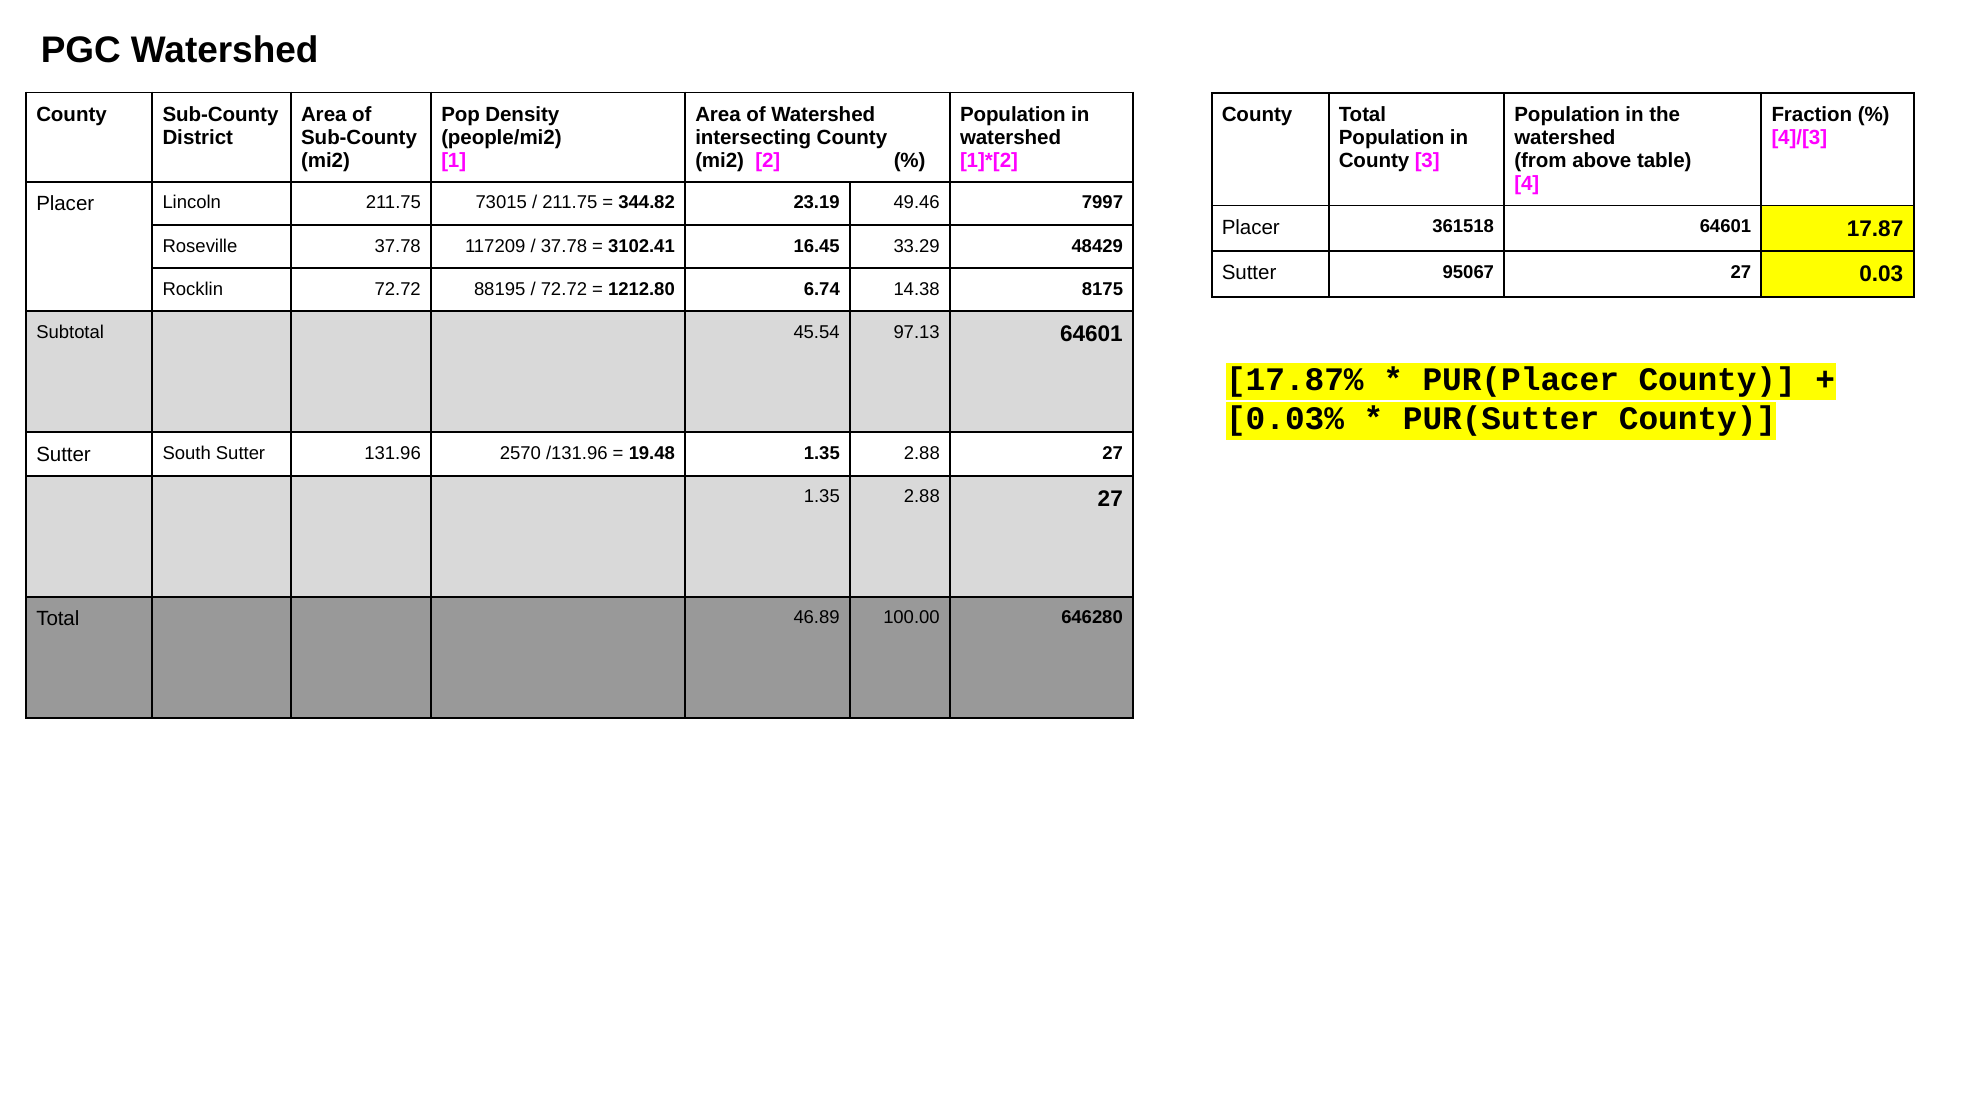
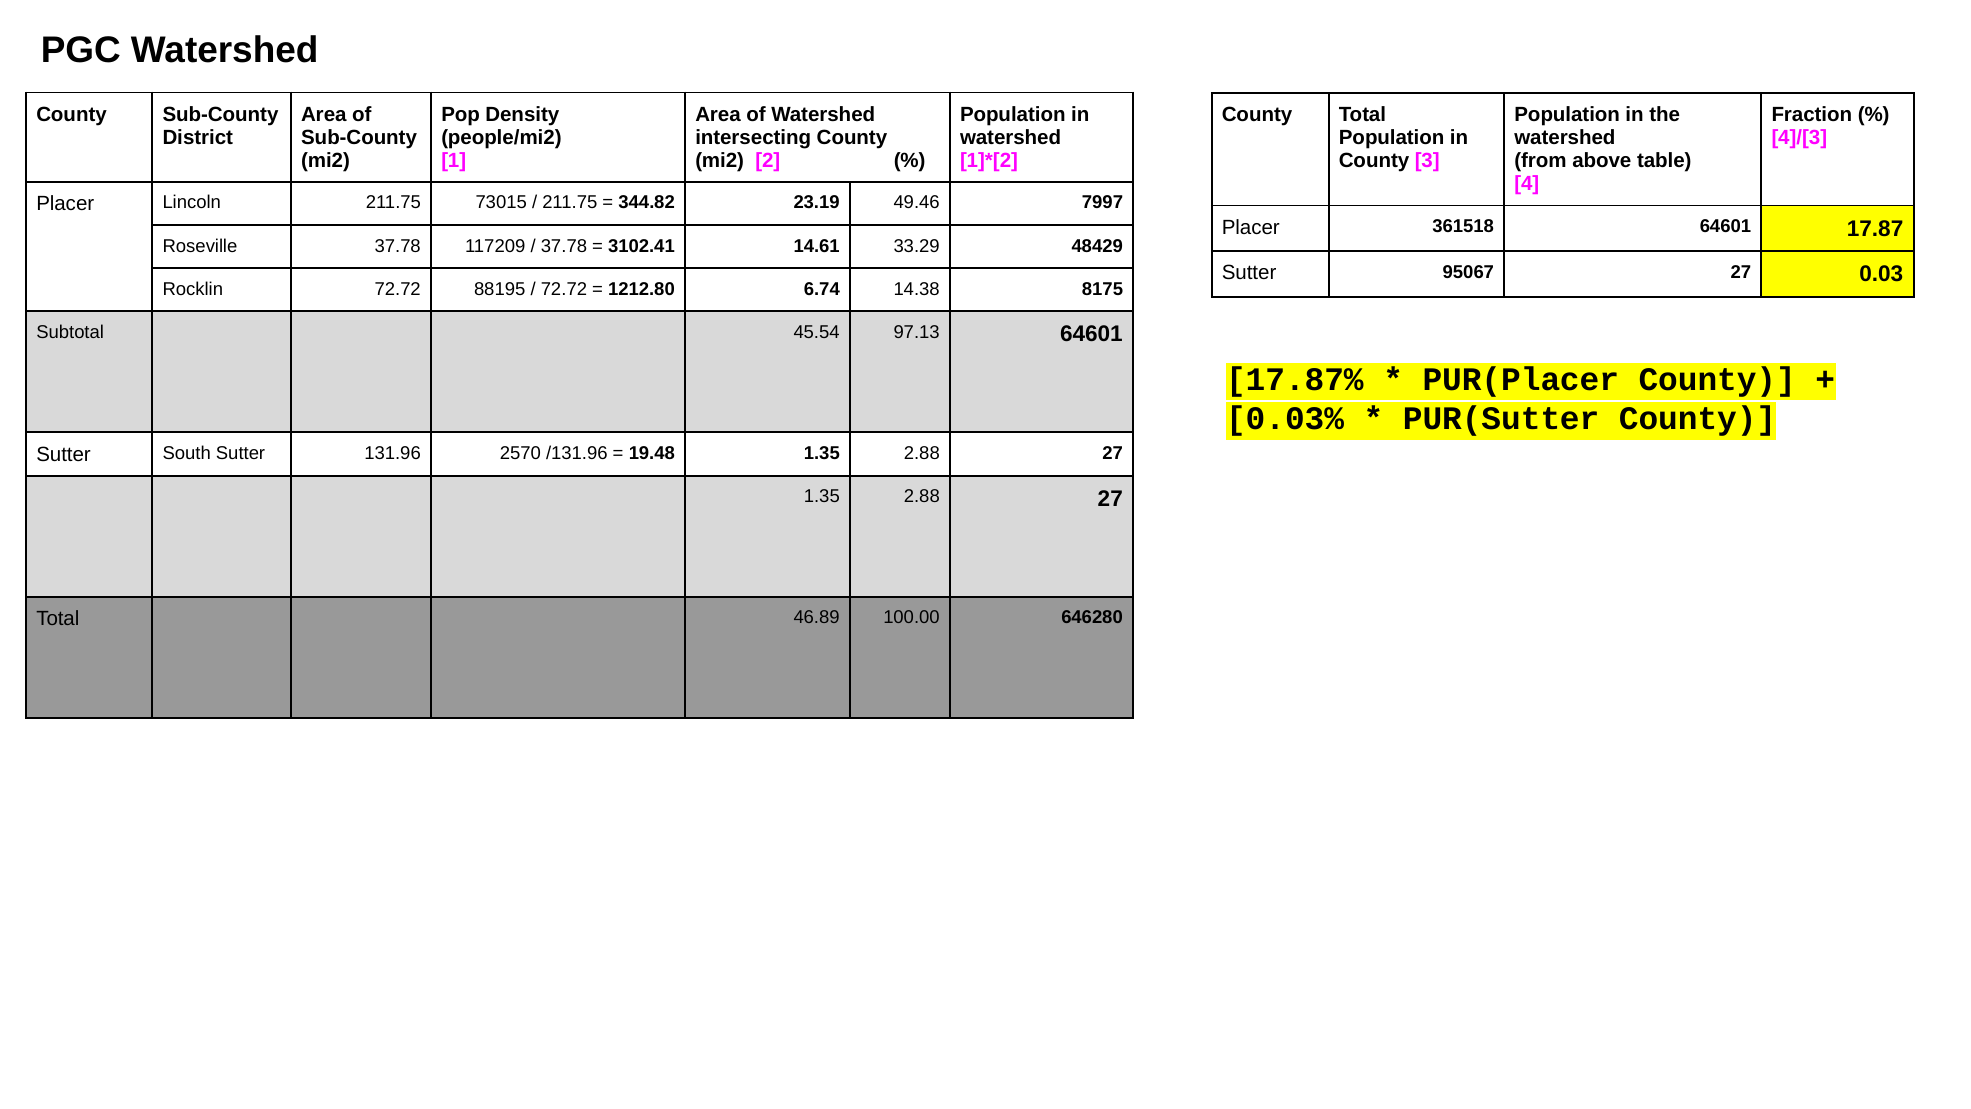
16.45: 16.45 -> 14.61 (817, 246)
